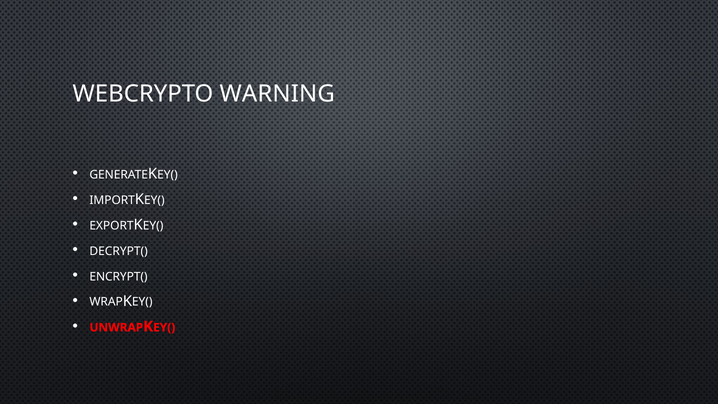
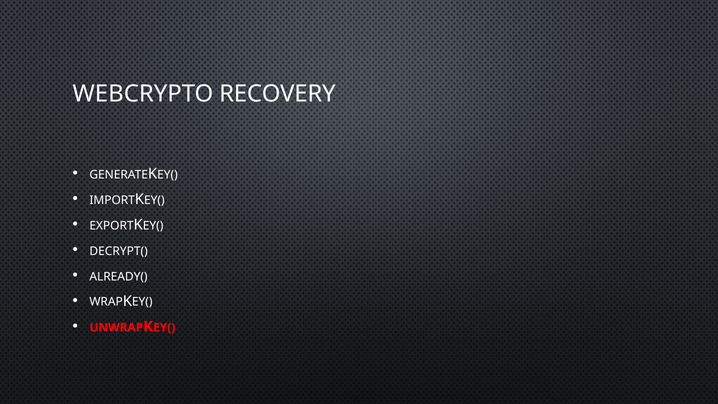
WARNING: WARNING -> RECOVERY (277, 94)
ENCRYPT(: ENCRYPT( -> ALREADY( (118, 277)
